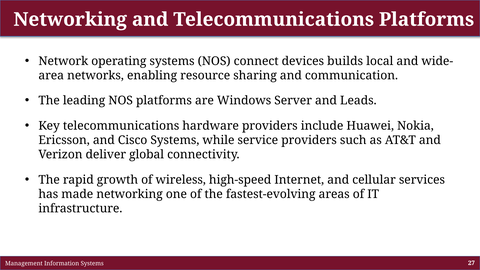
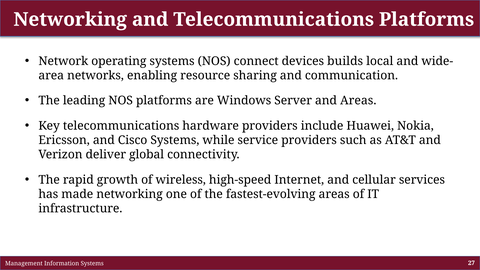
and Leads: Leads -> Areas (358, 101)
